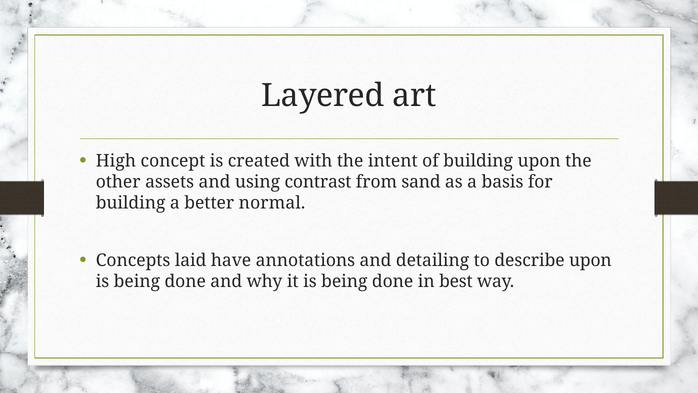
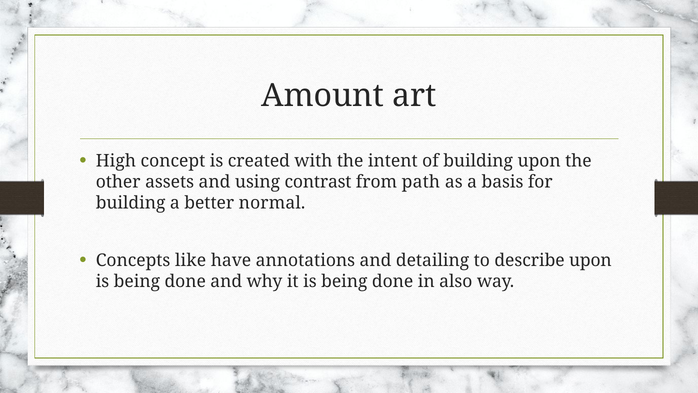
Layered: Layered -> Amount (323, 96)
sand: sand -> path (421, 182)
laid: laid -> like (191, 260)
best: best -> also (456, 281)
